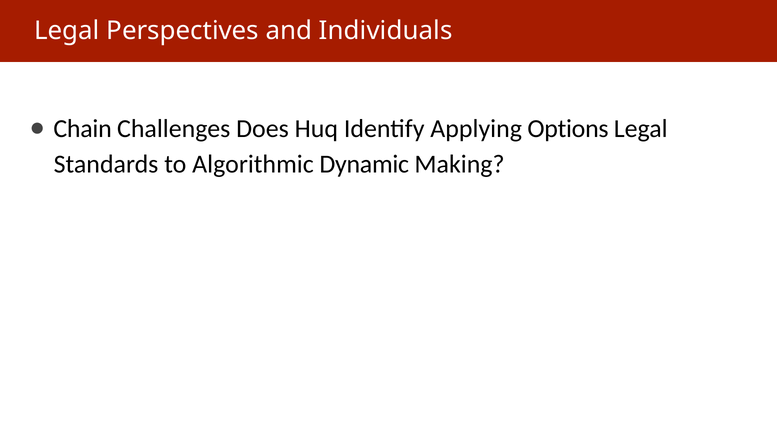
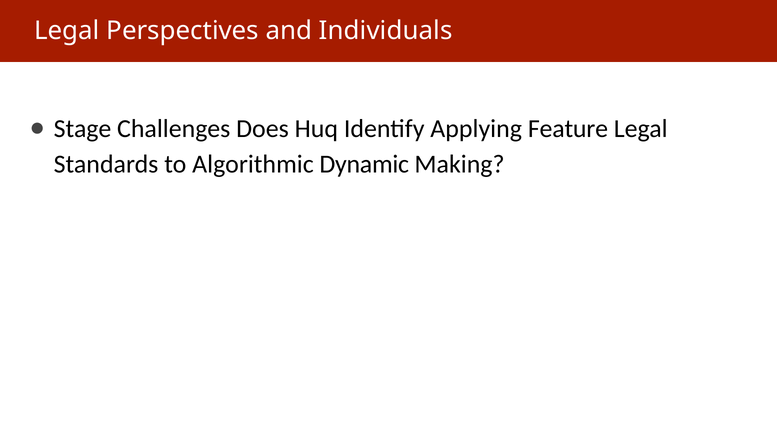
Chain: Chain -> Stage (83, 128)
Options: Options -> Feature (568, 128)
